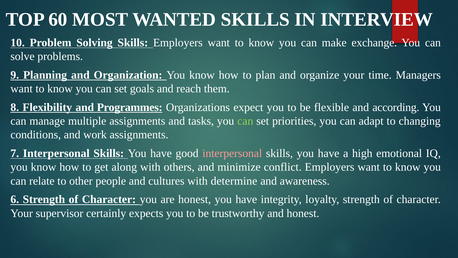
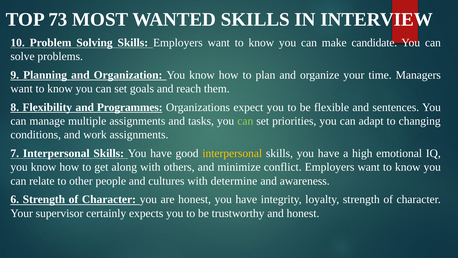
60: 60 -> 73 (58, 19)
exchange: exchange -> candidate (374, 43)
according: according -> sentences (396, 107)
interpersonal colour: pink -> yellow (232, 153)
